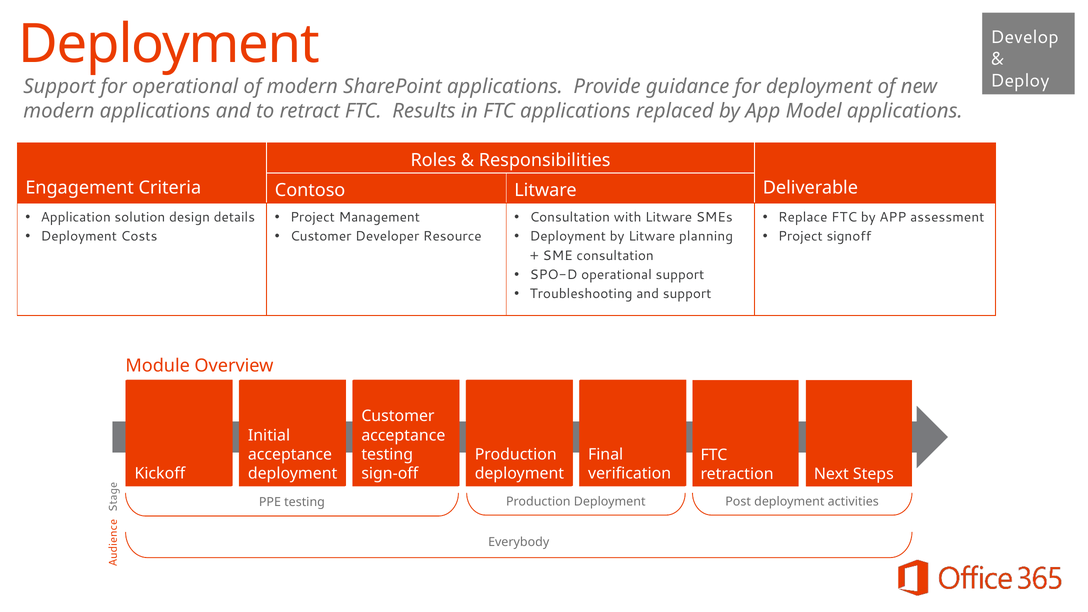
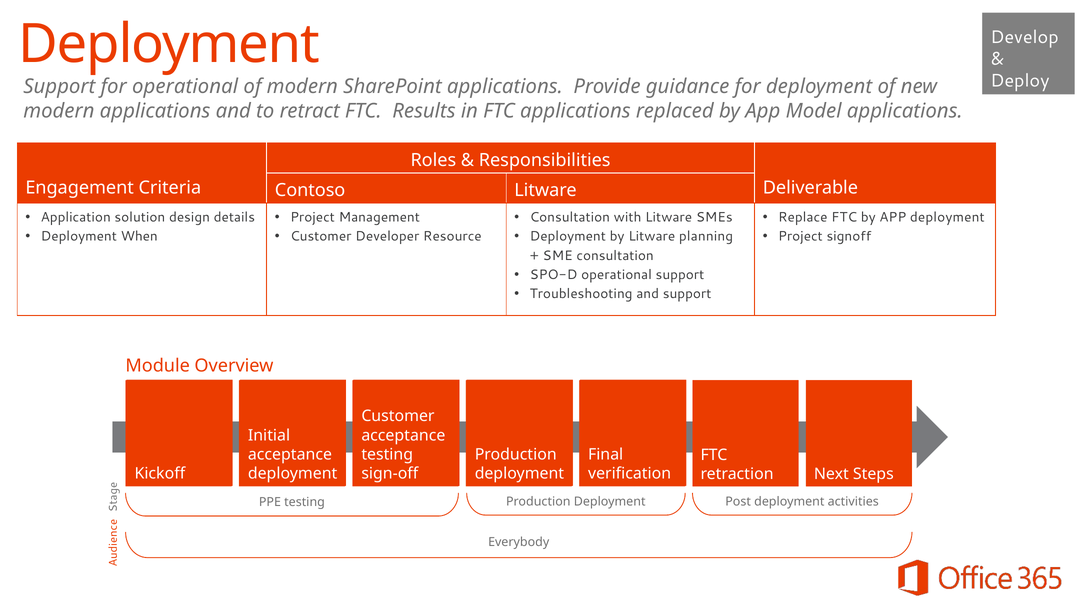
APP assessment: assessment -> deployment (947, 217)
Costs: Costs -> When (139, 236)
